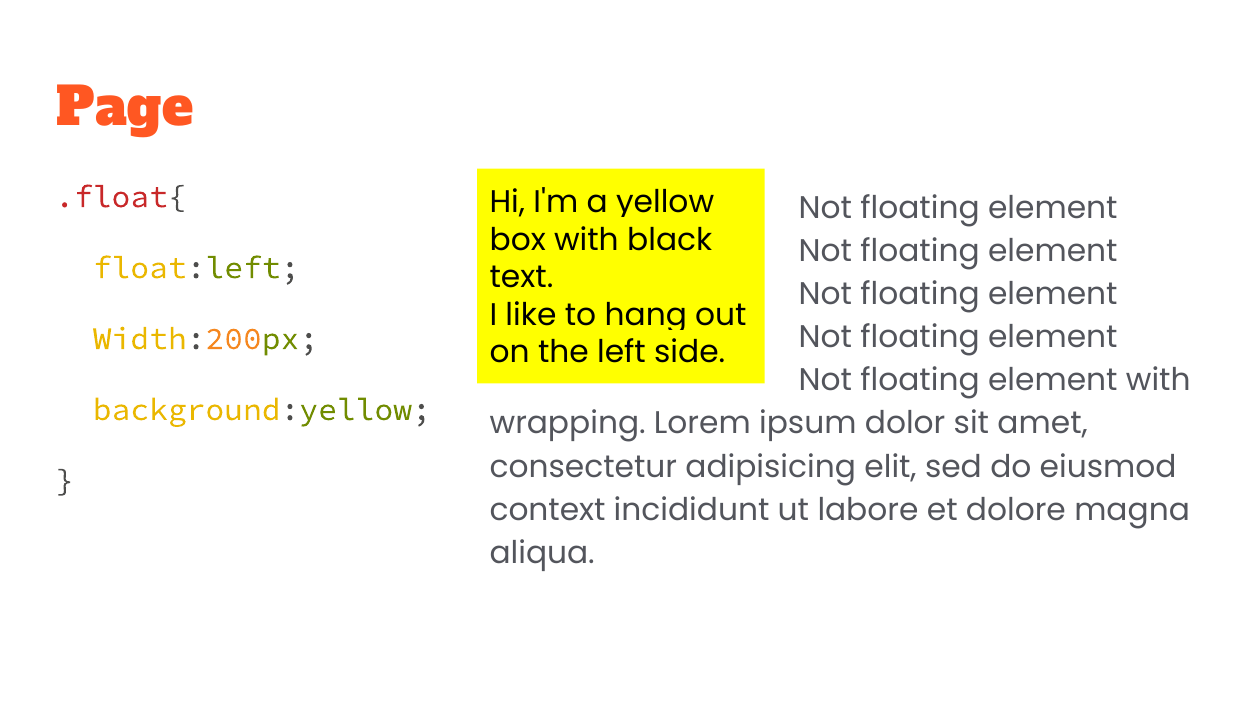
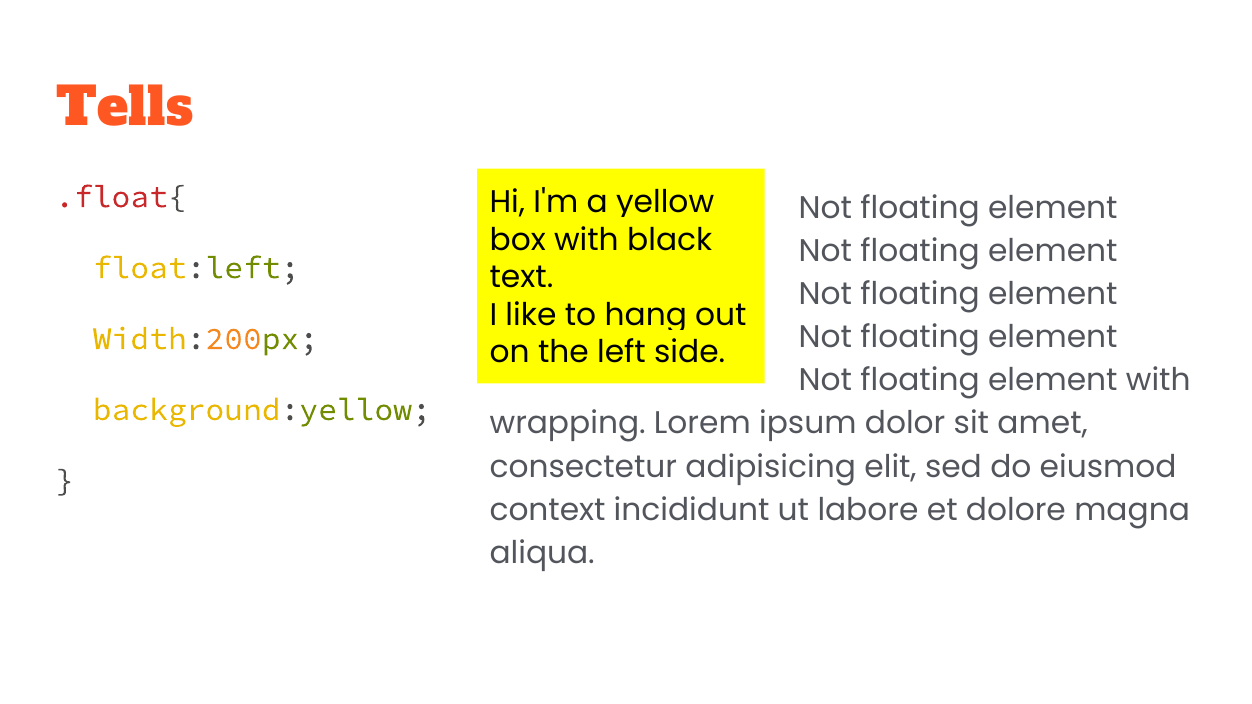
Page: Page -> Tells (125, 108)
